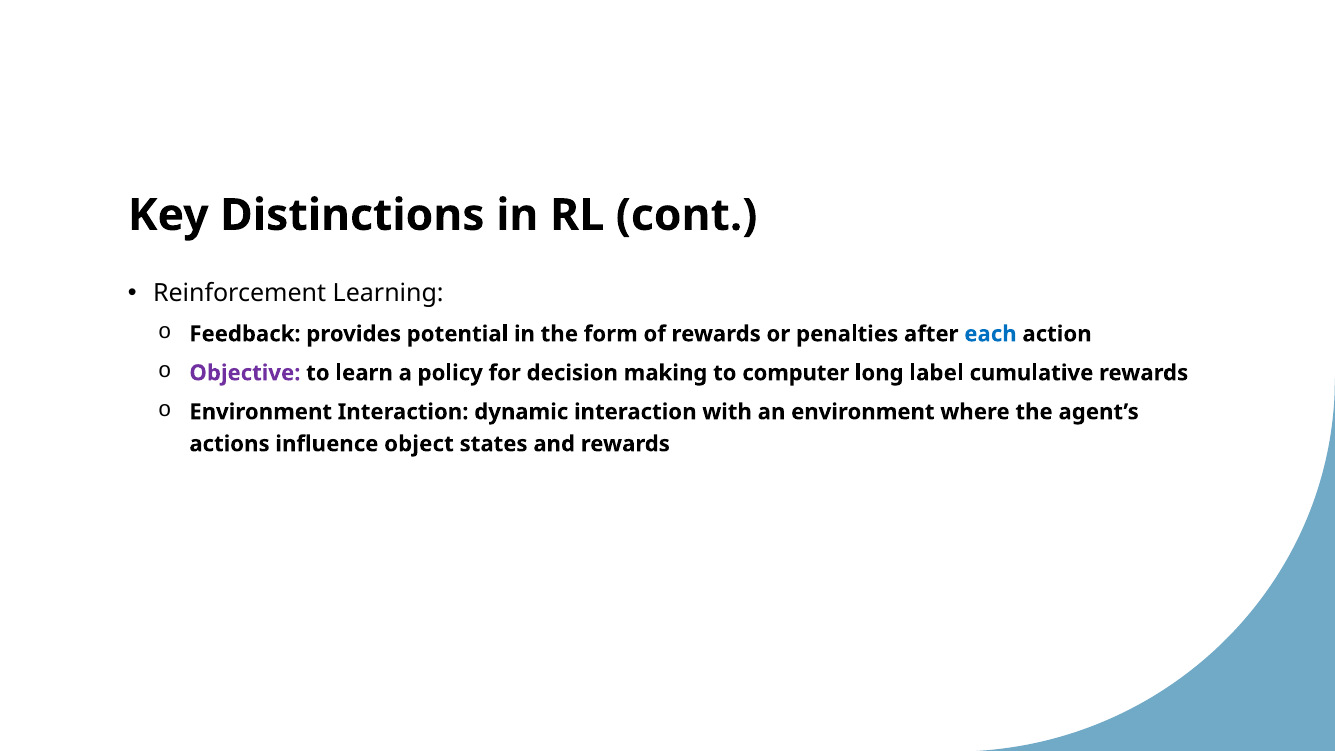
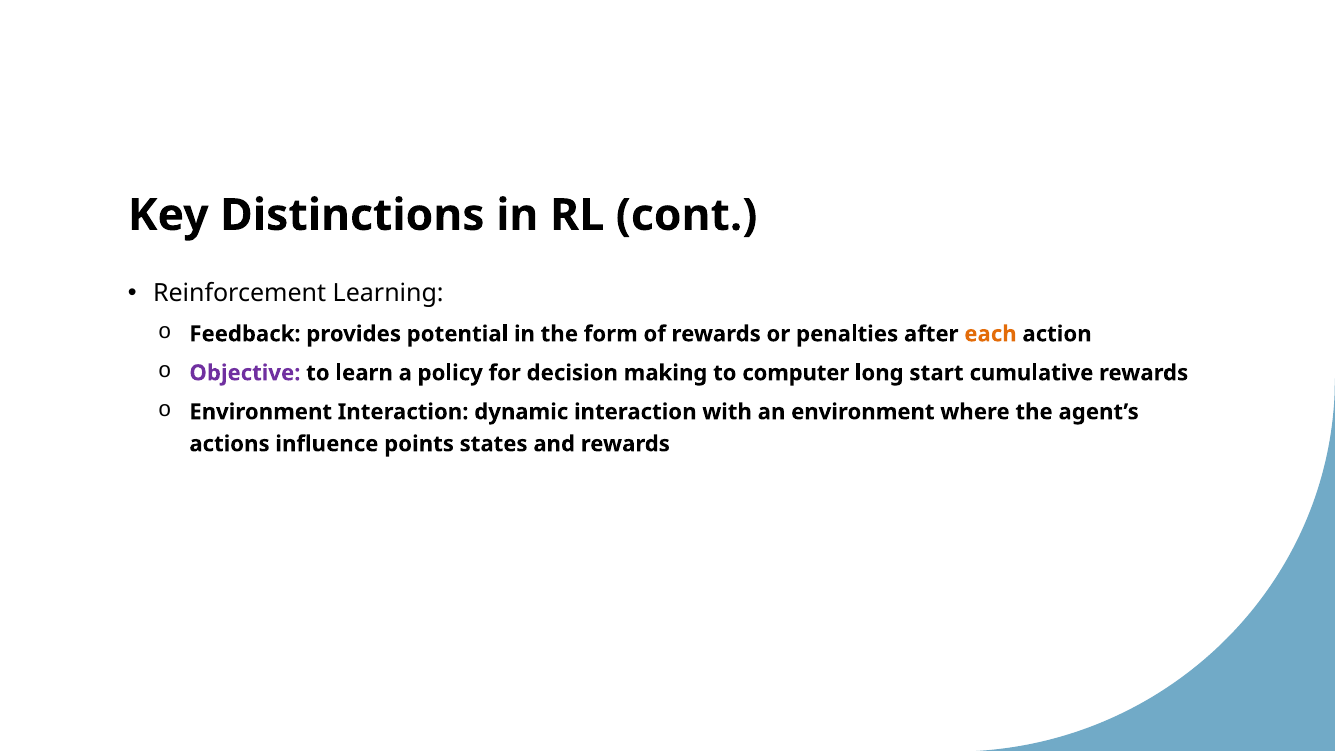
each colour: blue -> orange (990, 334)
label: label -> start (936, 373)
object: object -> points (419, 444)
